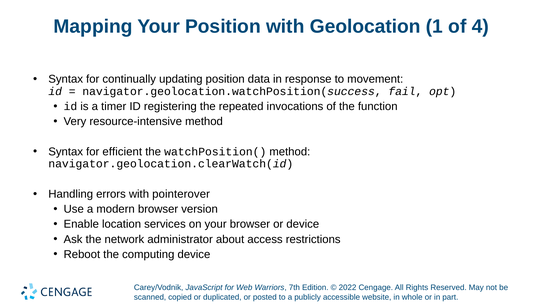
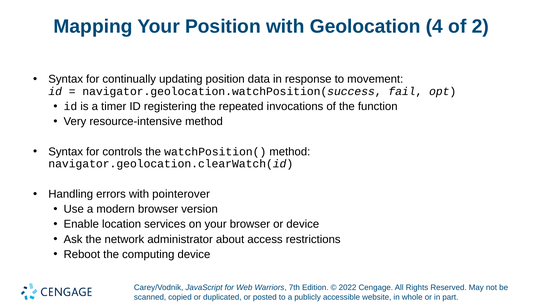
1: 1 -> 4 (434, 27)
4: 4 -> 2 (480, 27)
efficient: efficient -> controls (122, 151)
